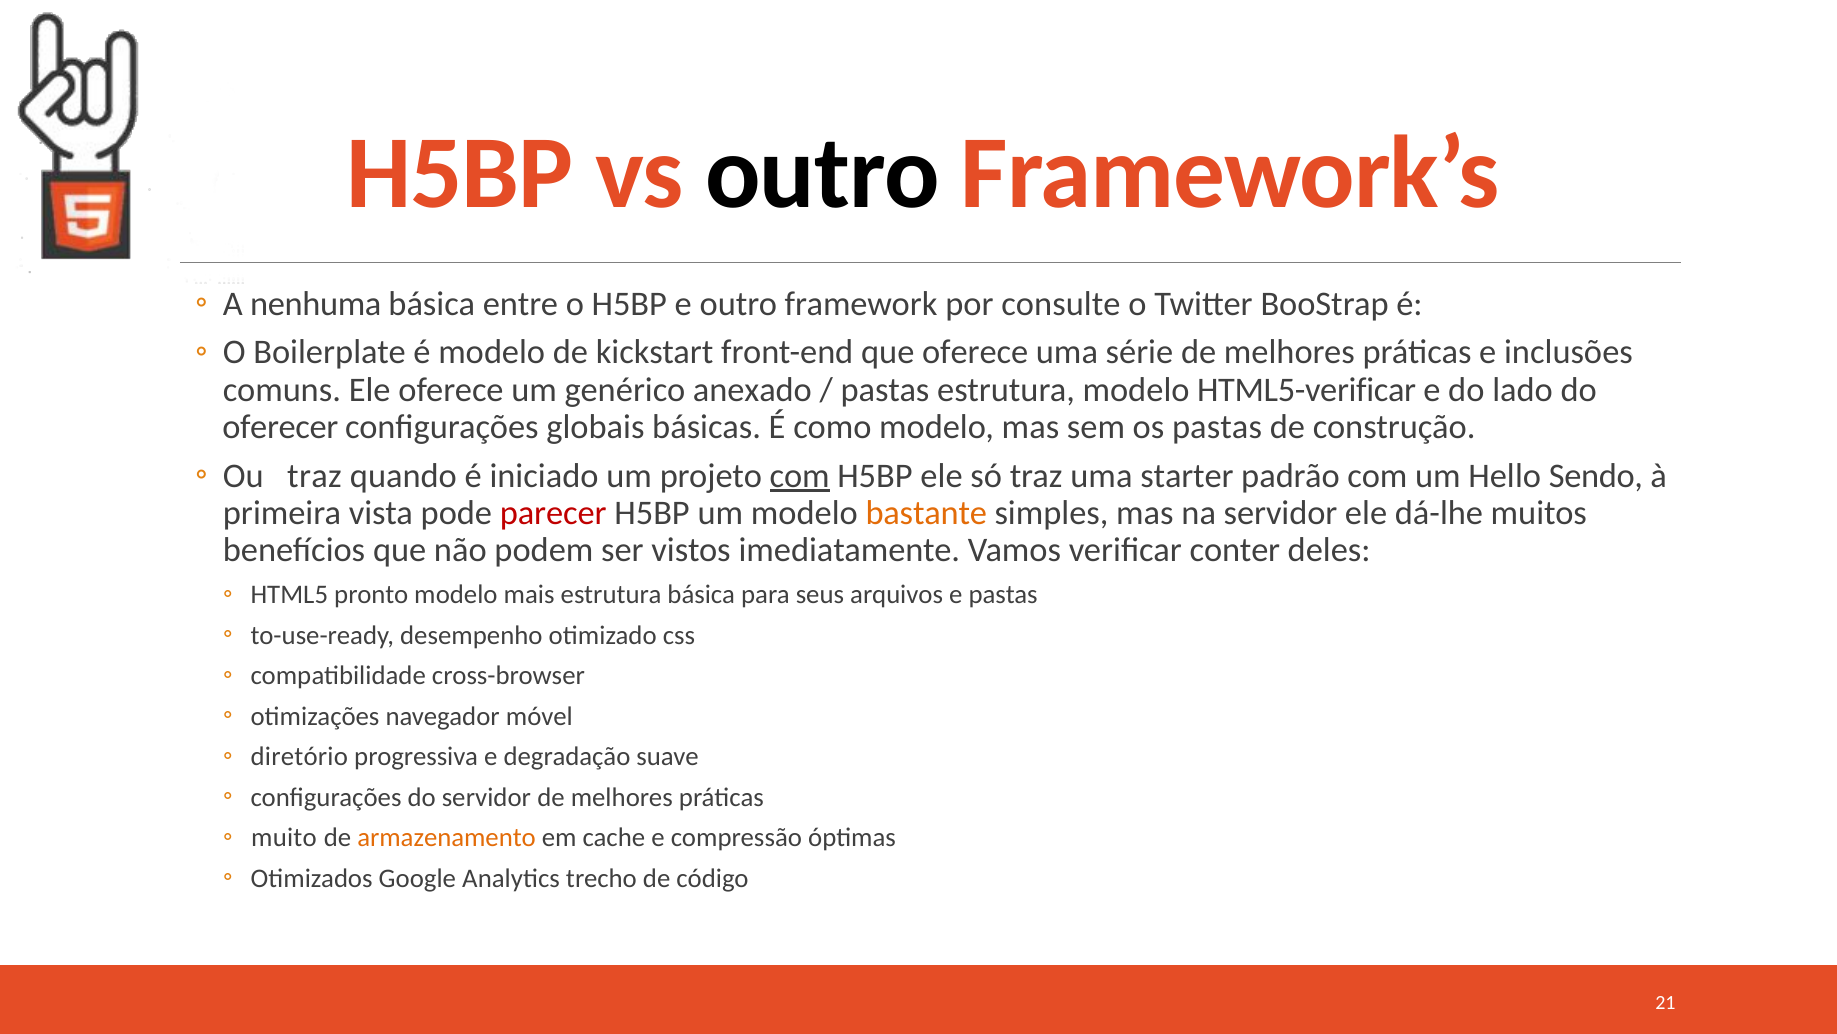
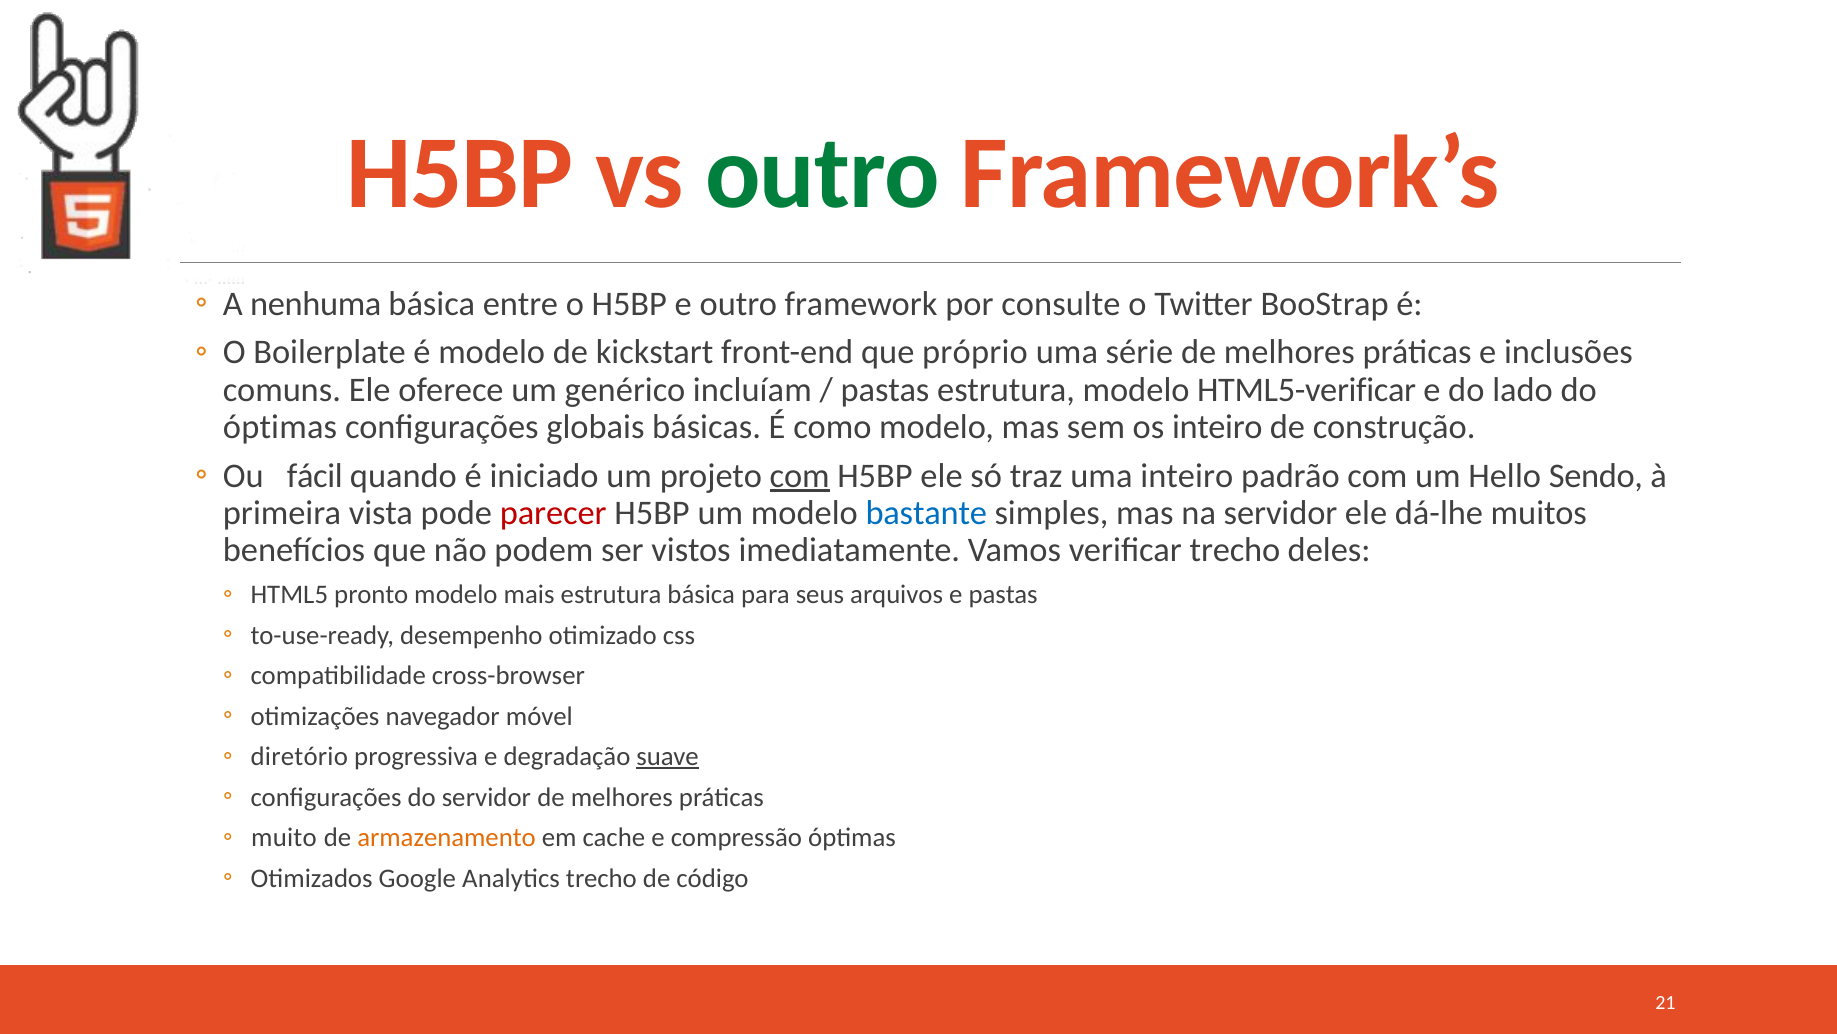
outro colour: black -> green (823, 173)
que oferece: oferece -> próprio (975, 352)
anexado: anexado -> incluíam (752, 389)
oferecer: oferecer -> óptimas (280, 427)
os pastas: pastas -> inteiro (1217, 427)
Ou traz: traz -> fácil (315, 475)
uma starter: starter -> inteiro (1187, 475)
bastante colour: orange -> blue (926, 513)
verificar conter: conter -> trecho (1235, 550)
suave underline: none -> present (668, 756)
